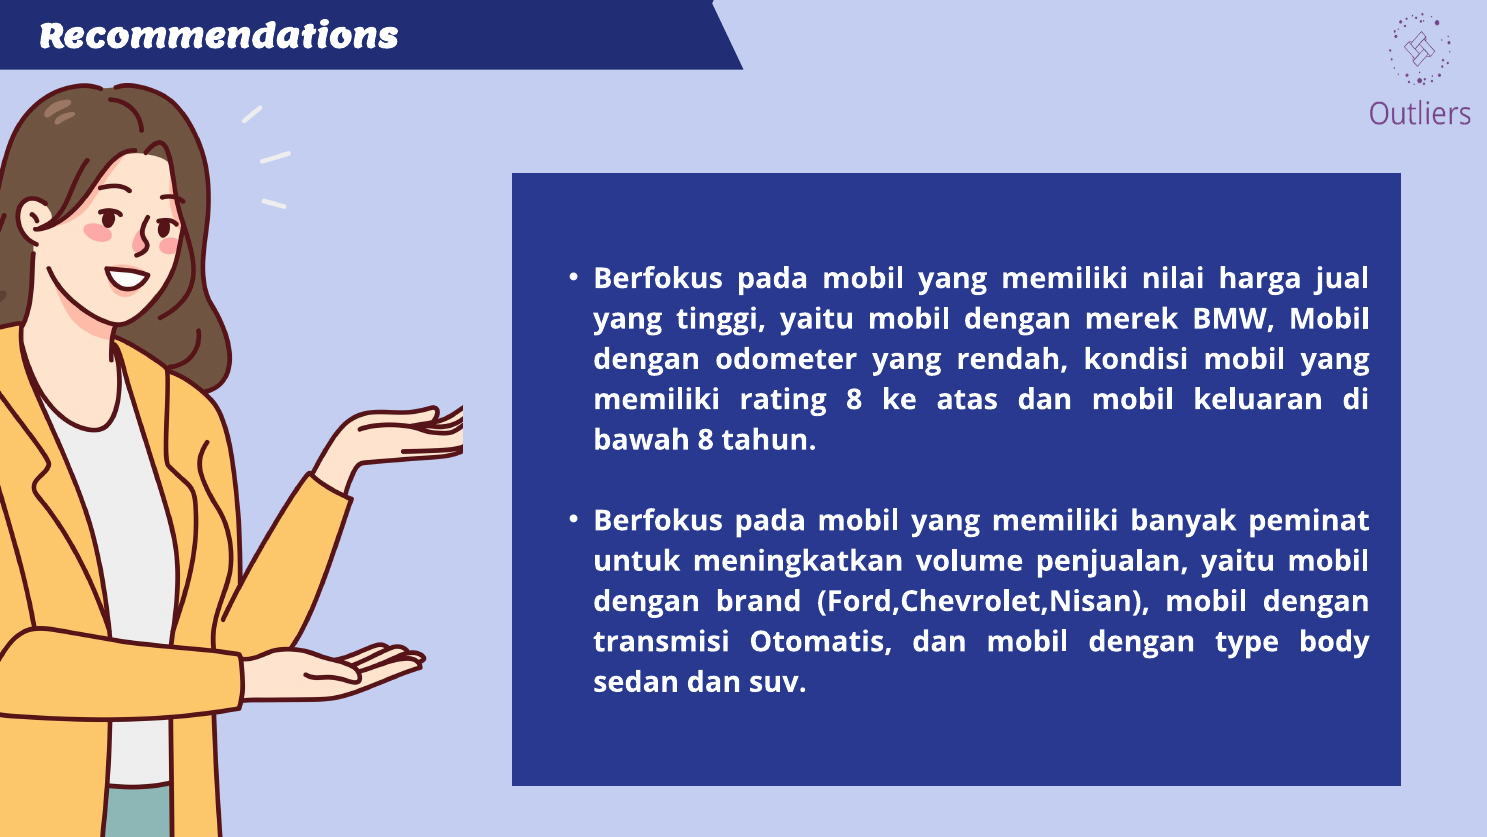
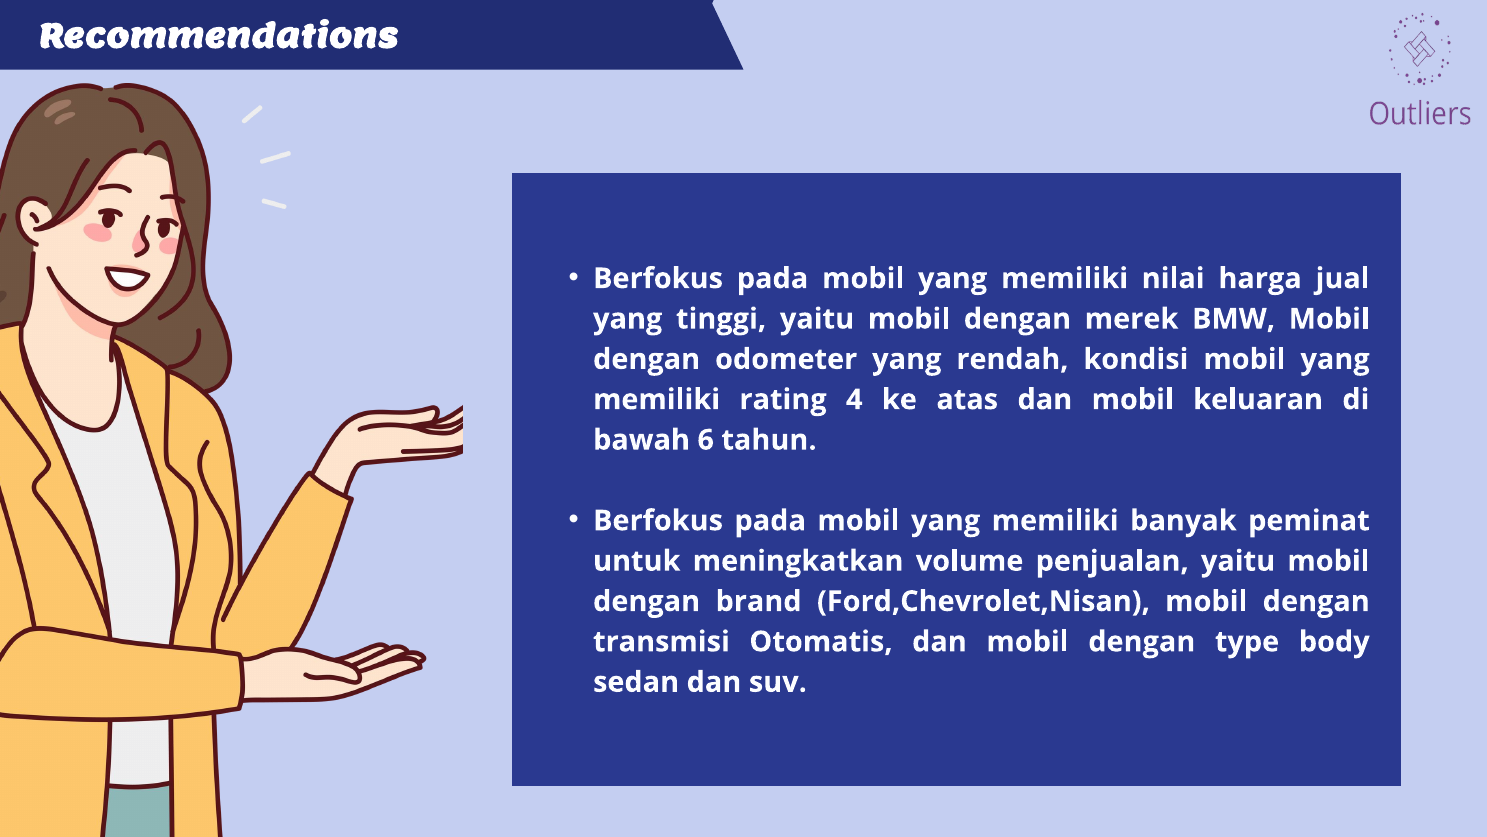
rating 8: 8 -> 4 (854, 399)
bawah 8: 8 -> 6 (706, 440)
